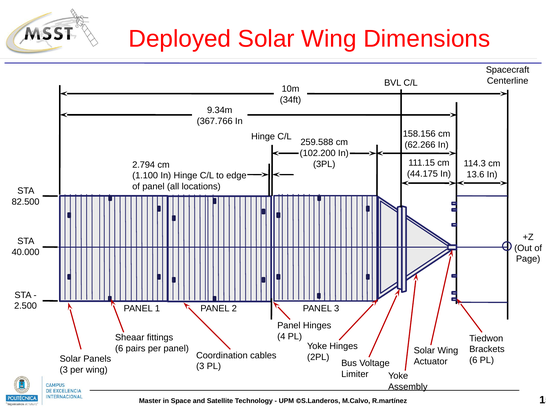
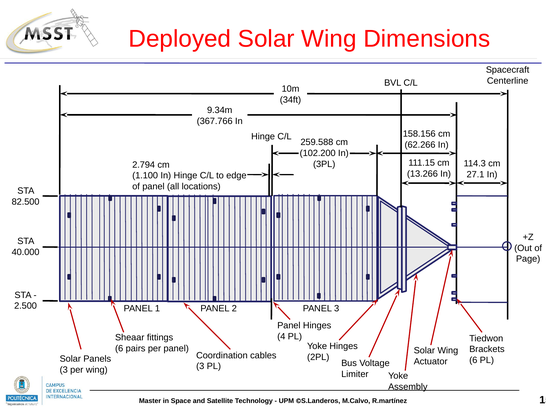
44.175: 44.175 -> 13.266 (422, 174)
13.6: 13.6 -> 27.1 (475, 175)
